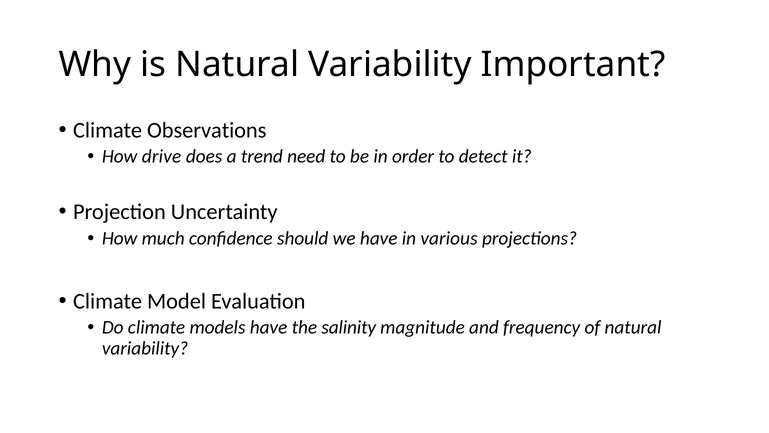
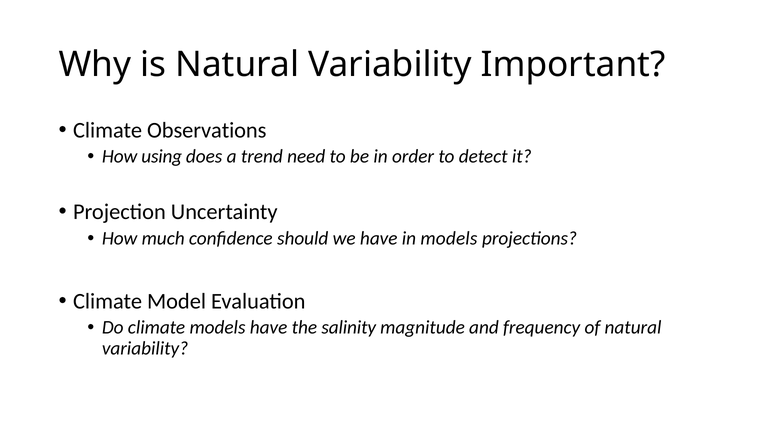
drive: drive -> using (162, 156)
in various: various -> models (449, 238)
